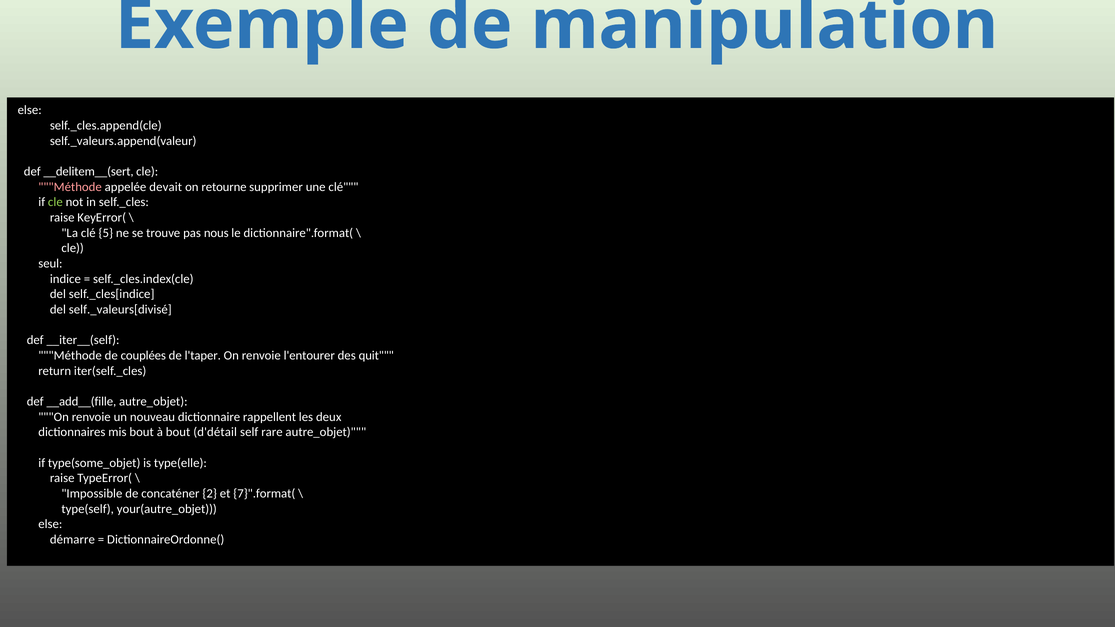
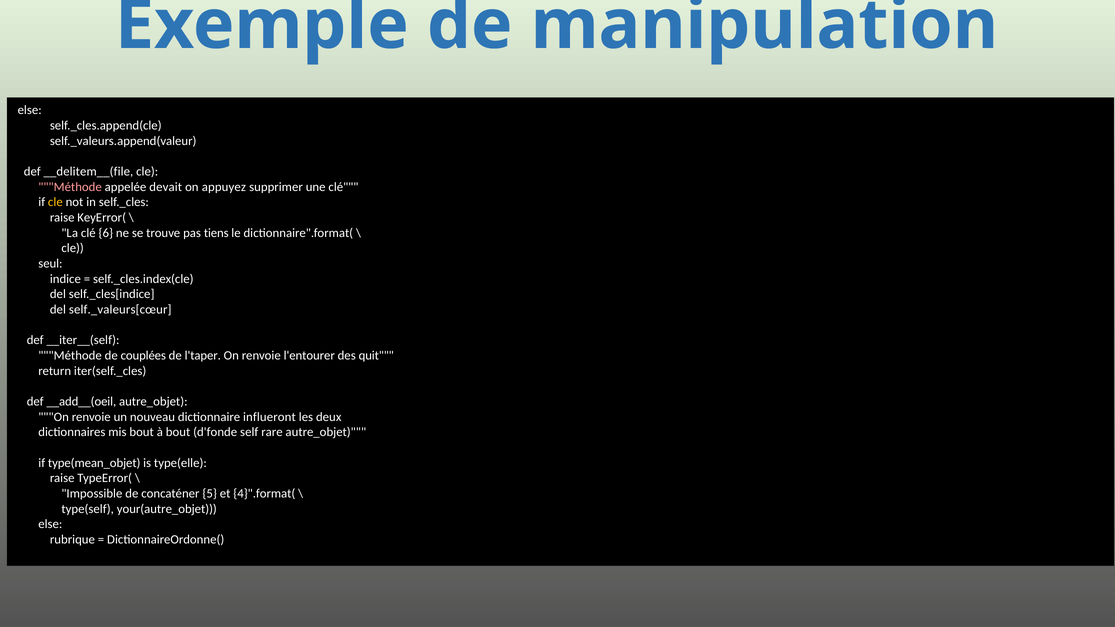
__delitem__(sert: __delitem__(sert -> __delitem__(file (88, 172)
retourne: retourne -> appuyez (224, 187)
cle colour: light green -> yellow (55, 202)
5: 5 -> 6 (106, 233)
nous: nous -> tiens (216, 233)
self._valeurs[divisé: self._valeurs[divisé -> self._valeurs[cœur (120, 310)
__add__(fille: __add__(fille -> __add__(oeil (81, 402)
rappellent: rappellent -> influeront (269, 417)
d'détail: d'détail -> d'fonde (215, 432)
type(some_objet: type(some_objet -> type(mean_objet (94, 463)
2: 2 -> 5 (210, 494)
7}".format(: 7}".format( -> 4}".format( (264, 494)
démarre: démarre -> rubrique (72, 540)
